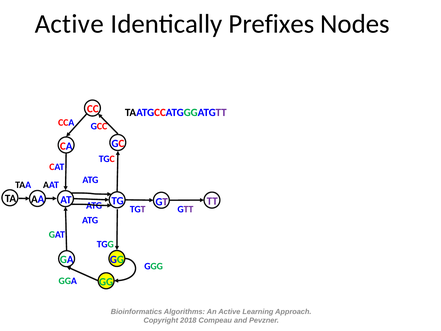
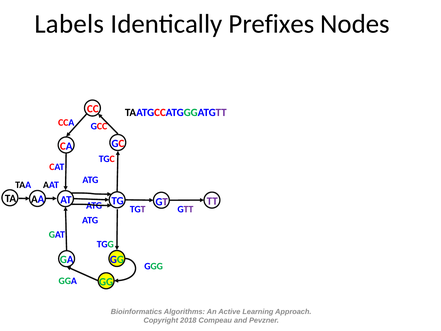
Active: Active -> Labels (69, 24)
